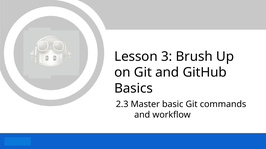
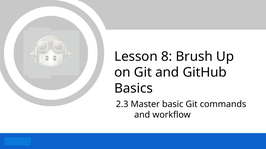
3: 3 -> 8 (167, 57)
